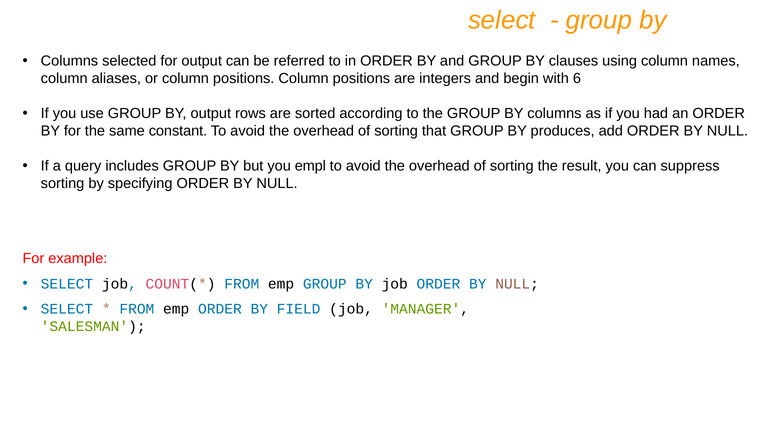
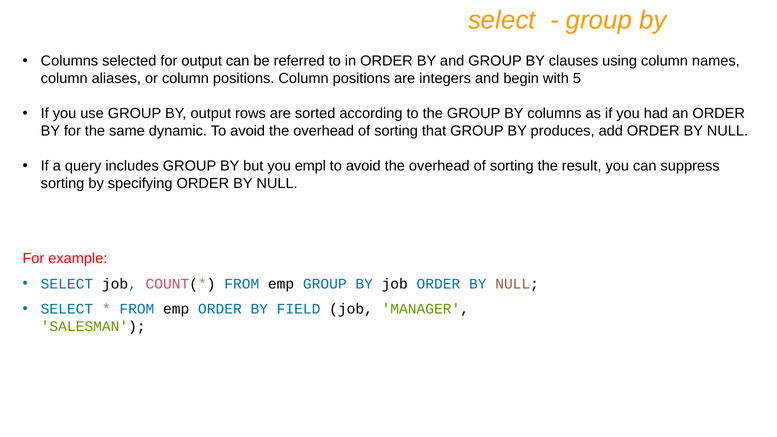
6: 6 -> 5 (577, 79)
constant: constant -> dynamic (178, 131)
